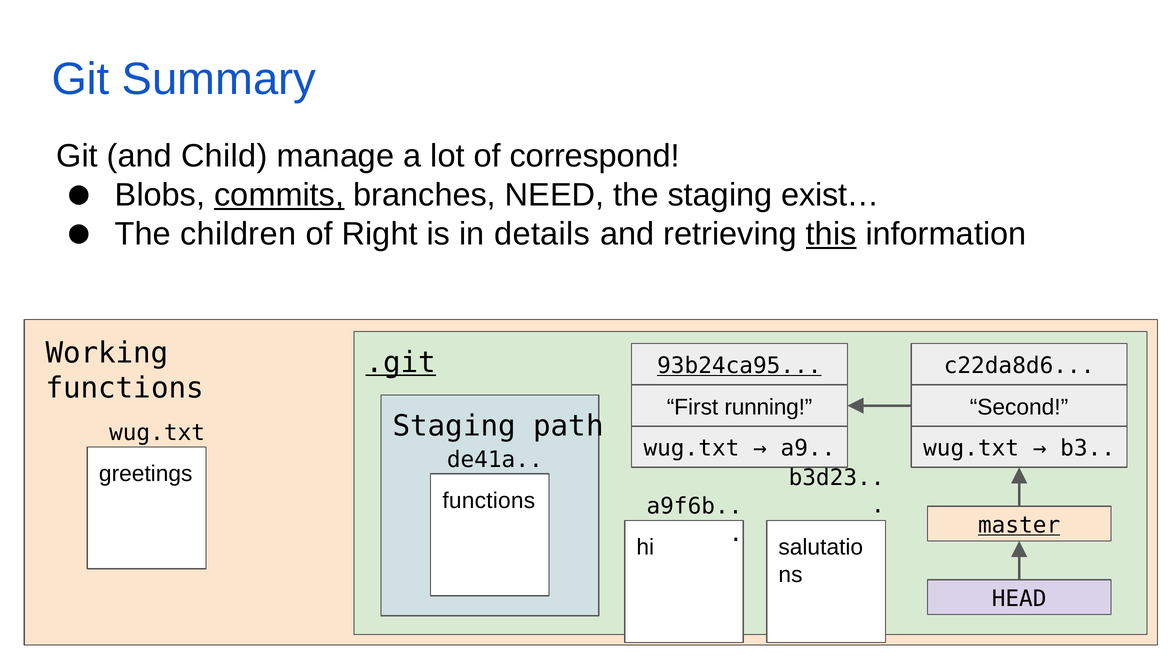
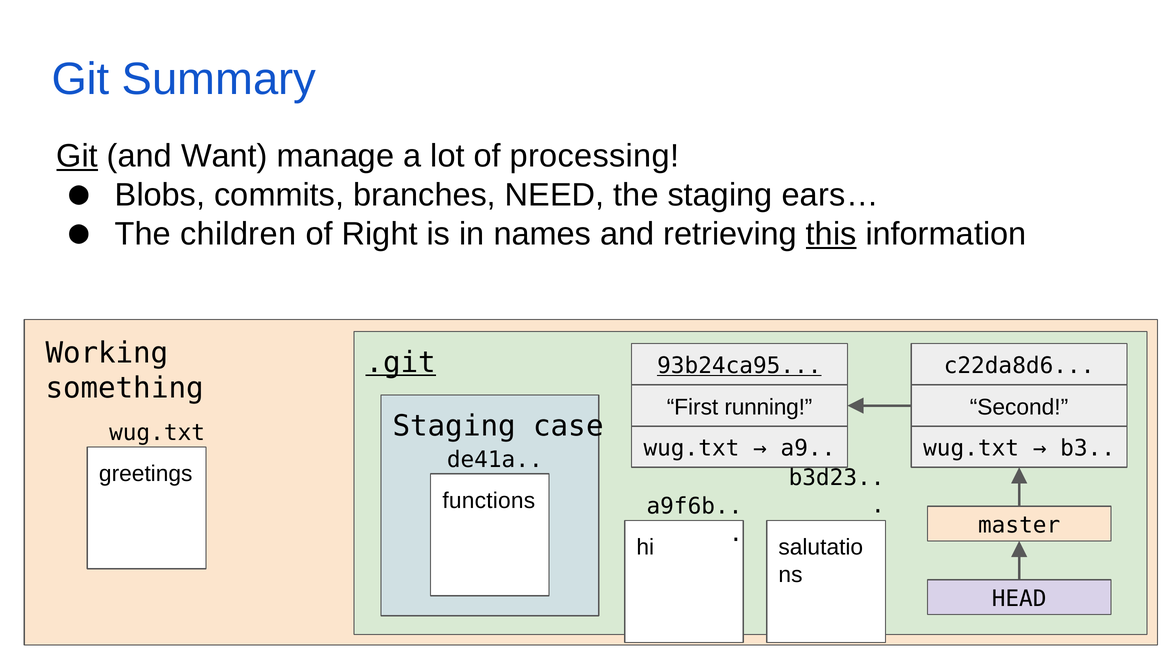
Git underline: none -> present (77, 156)
Child: Child -> Want (224, 156)
correspond: correspond -> processing (594, 156)
commits underline: present -> none (279, 195)
exist…: exist… -> ears… (830, 195)
details: details -> names (542, 234)
functions: functions -> something (125, 388)
path: path -> case (568, 427)
master underline: present -> none (1019, 526)
